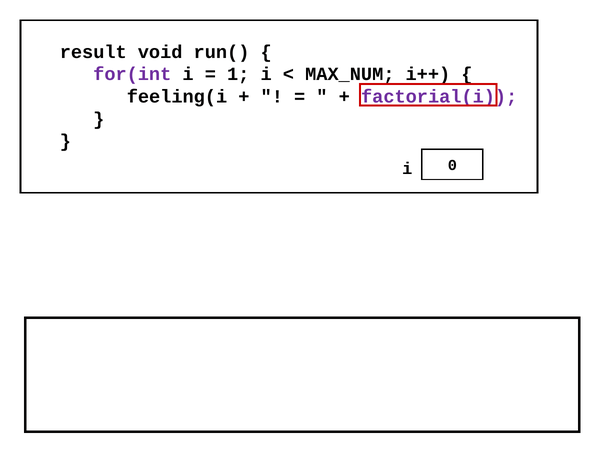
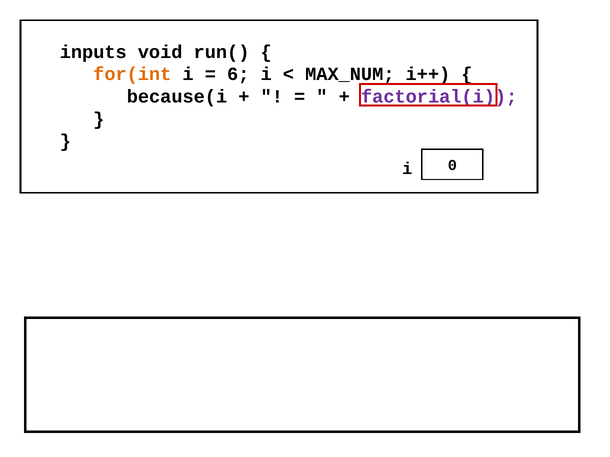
result: result -> inputs (93, 52)
for(int colour: purple -> orange (132, 74)
1: 1 -> 6 (238, 74)
feeling(i: feeling(i -> because(i (177, 97)
